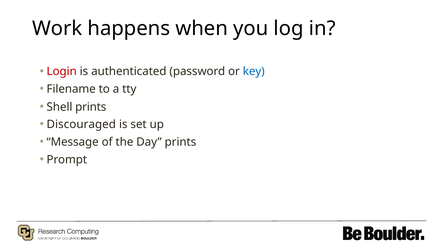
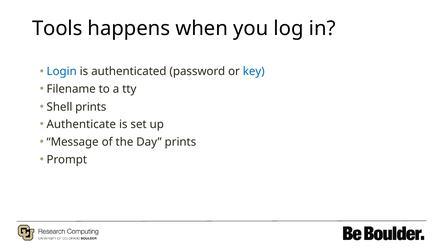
Work: Work -> Tools (57, 29)
Login colour: red -> blue (62, 72)
Discouraged: Discouraged -> Authenticate (81, 125)
